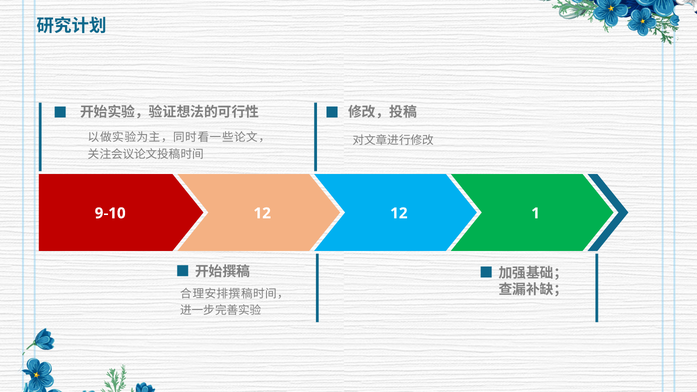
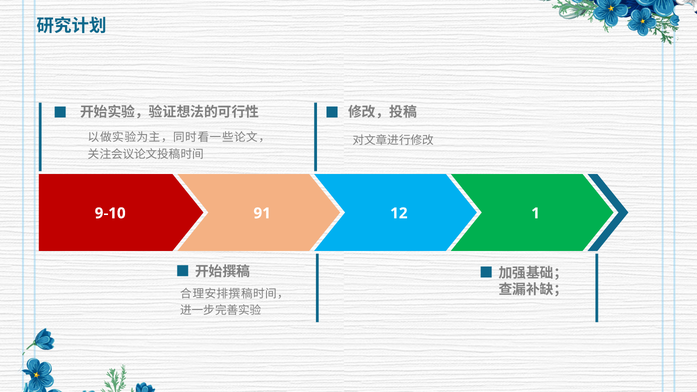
9-10 12: 12 -> 91 (262, 213)
